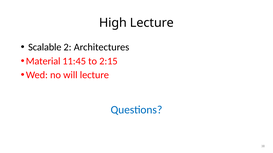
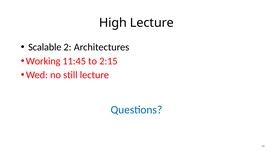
Material: Material -> Working (43, 61)
will: will -> still (70, 75)
